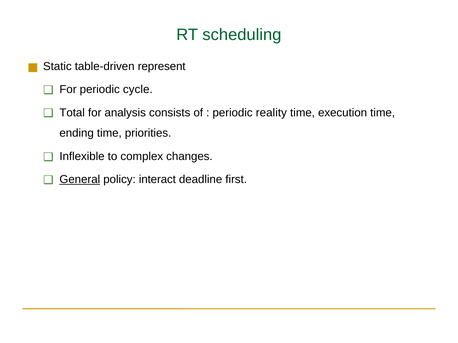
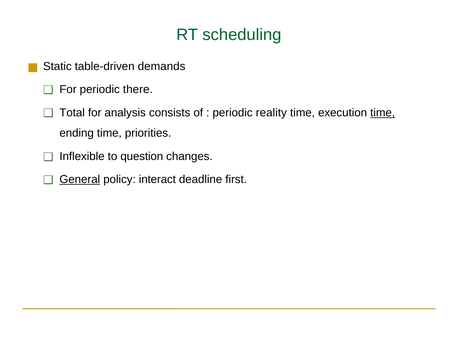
represent: represent -> demands (162, 66)
cycle: cycle -> there (138, 90)
time underline: none -> present (383, 113)
complex: complex -> question (142, 157)
